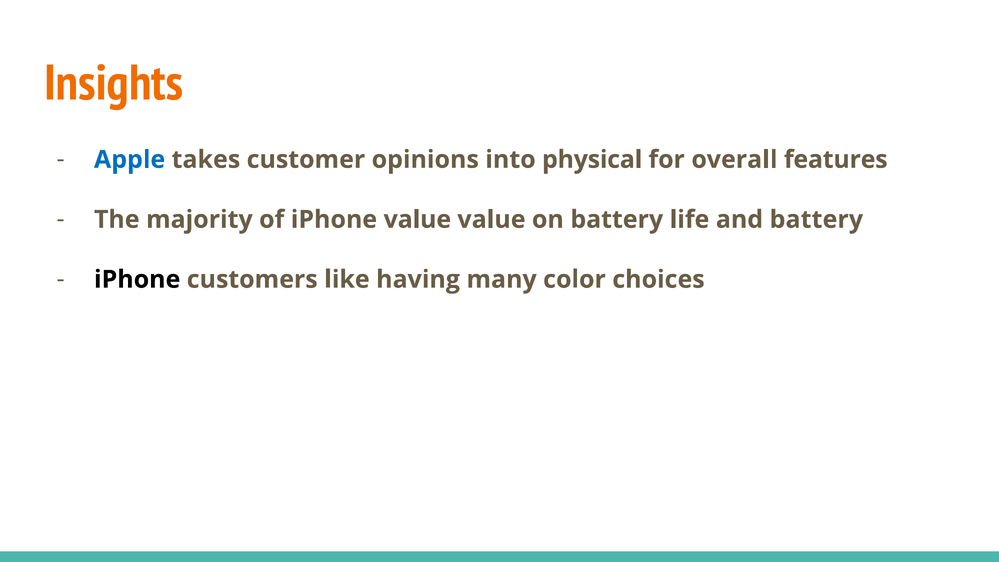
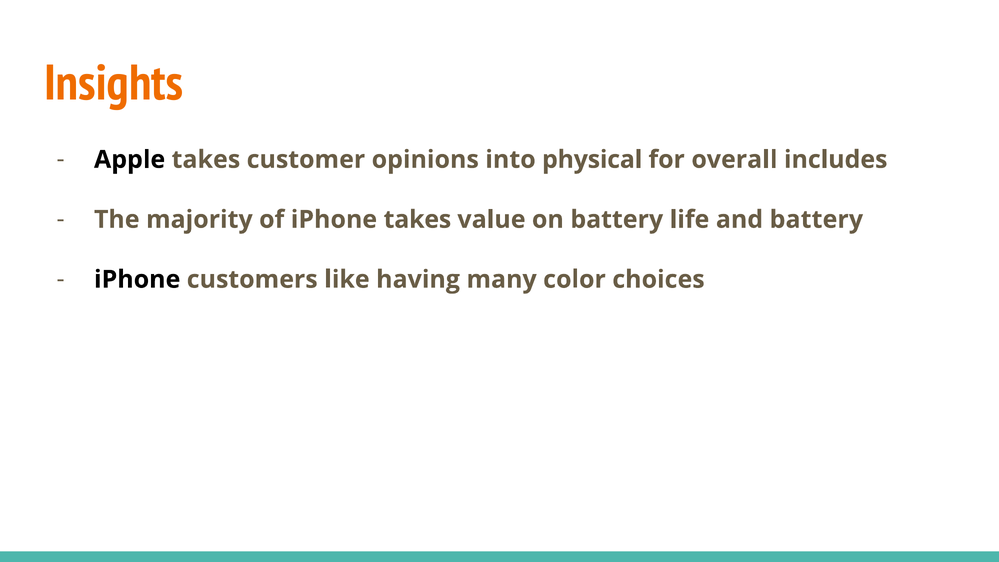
Apple colour: blue -> black (130, 160)
features: features -> includes (836, 160)
iPhone value: value -> takes (417, 220)
